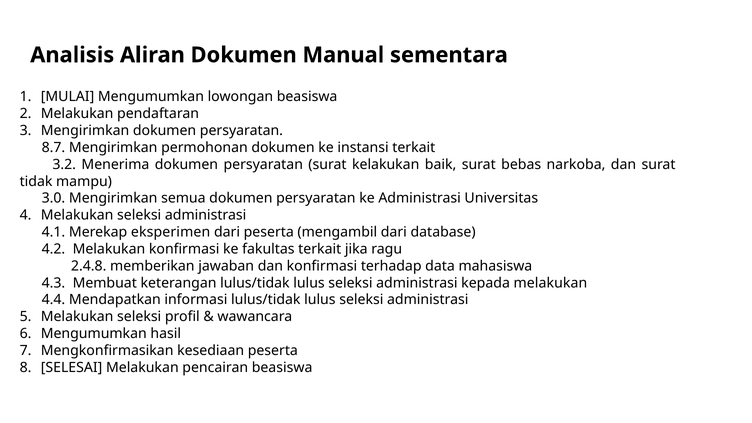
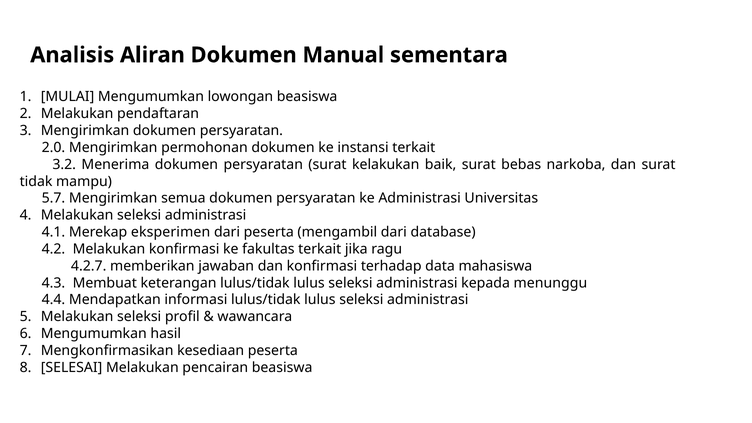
8.7: 8.7 -> 2.0 (53, 148)
3.0: 3.0 -> 5.7 (53, 198)
2.4.8: 2.4.8 -> 4.2.7 (89, 266)
kepada melakukan: melakukan -> menunggu (550, 283)
